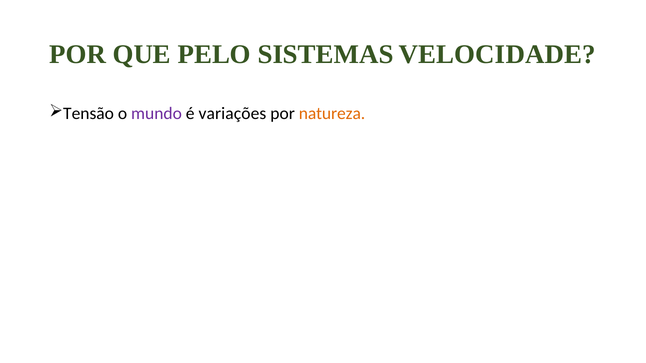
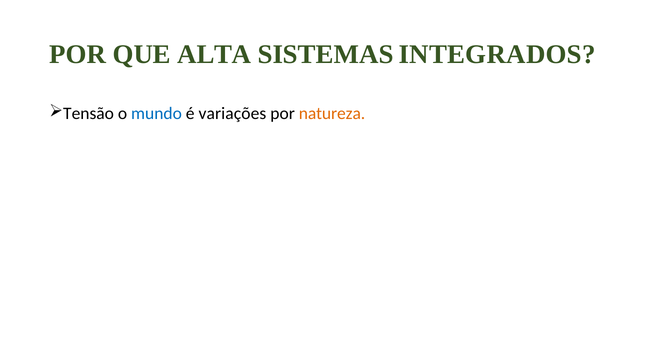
PELO: PELO -> ALTA (214, 54)
VELOCIDADE: VELOCIDADE -> INTEGRADOS (497, 54)
mundo colour: purple -> blue (156, 114)
